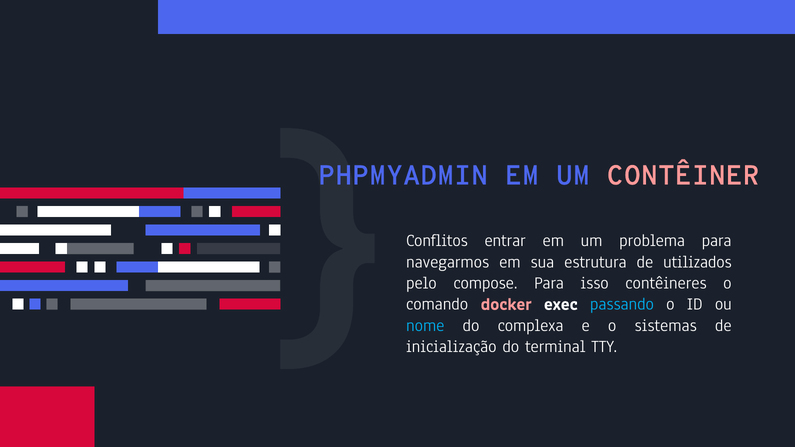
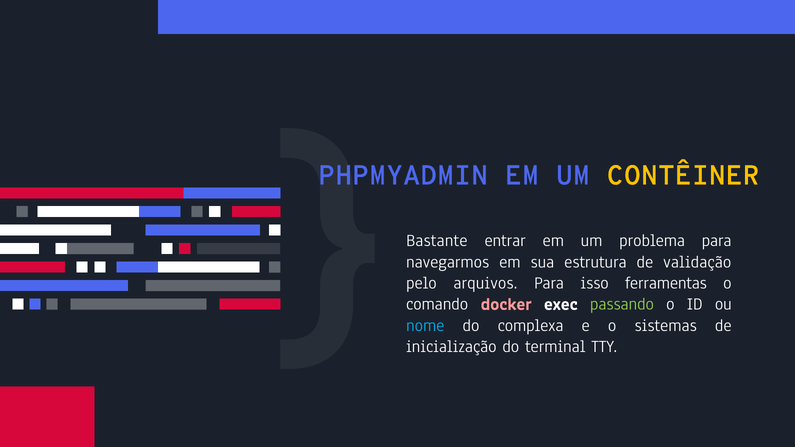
CONTÊINER colour: pink -> yellow (683, 176)
Conflitos: Conflitos -> Bastante (437, 241)
utilizados: utilizados -> validação (697, 262)
compose: compose -> arquivos (485, 283)
contêineres: contêineres -> ferramentas (666, 283)
passando colour: light blue -> light green (622, 304)
